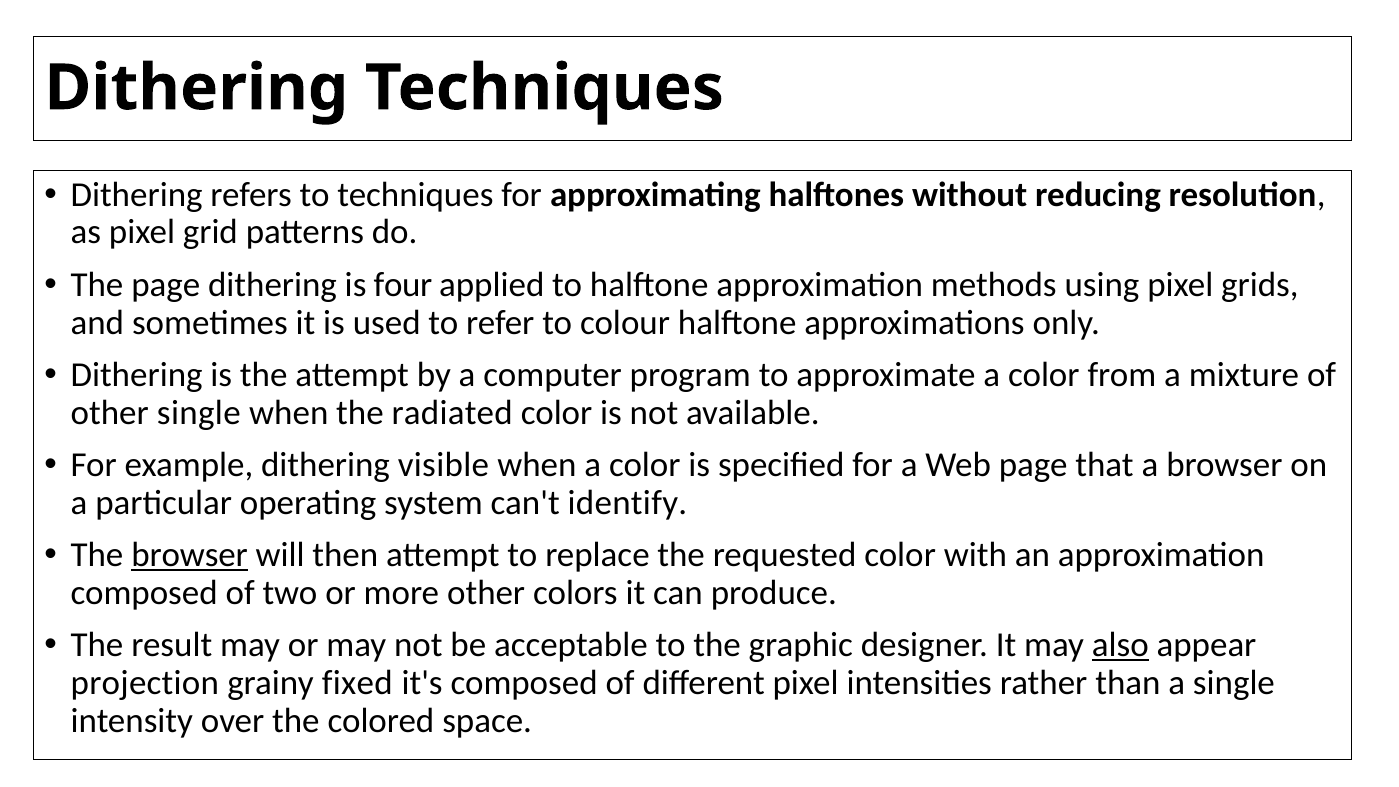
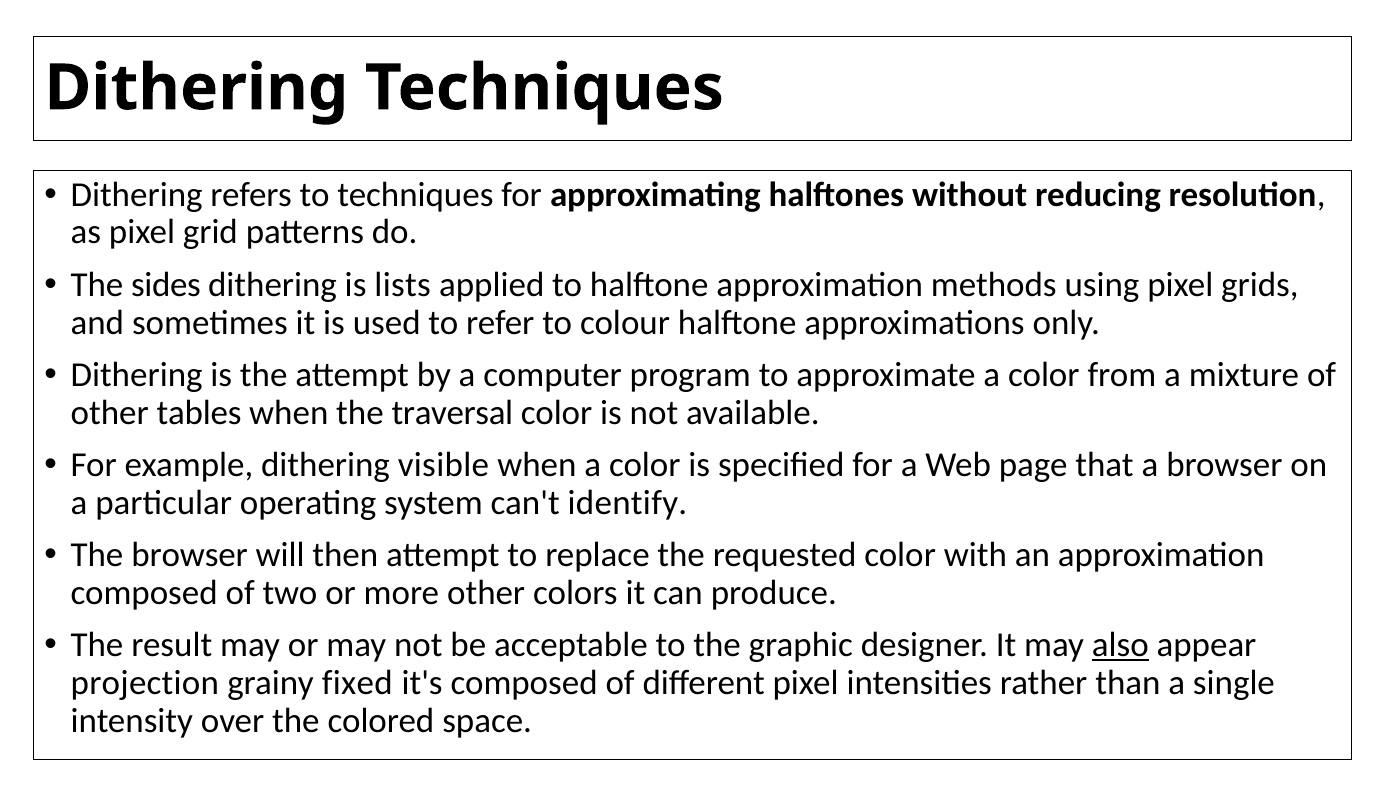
The page: page -> sides (166, 285)
four: four -> lists (403, 285)
other single: single -> tables (199, 413)
radiated: radiated -> traversal (452, 413)
browser underline: present -> none (190, 555)
